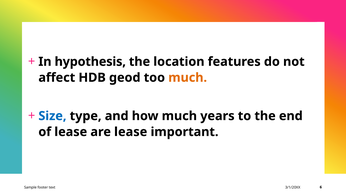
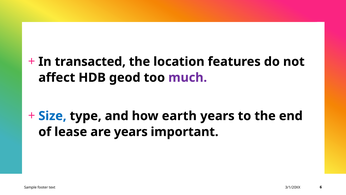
hypothesis: hypothesis -> transacted (90, 62)
much colour: orange -> purple (188, 77)
how much: much -> earth (179, 116)
are lease: lease -> years (131, 132)
